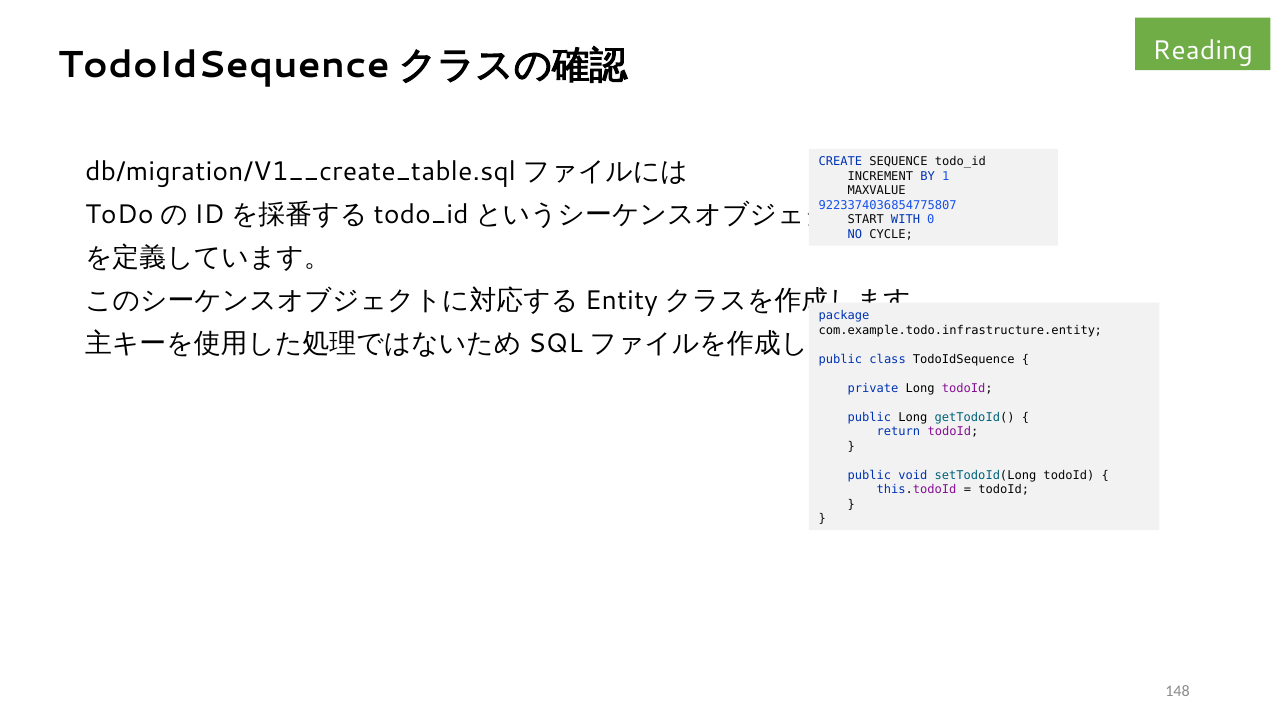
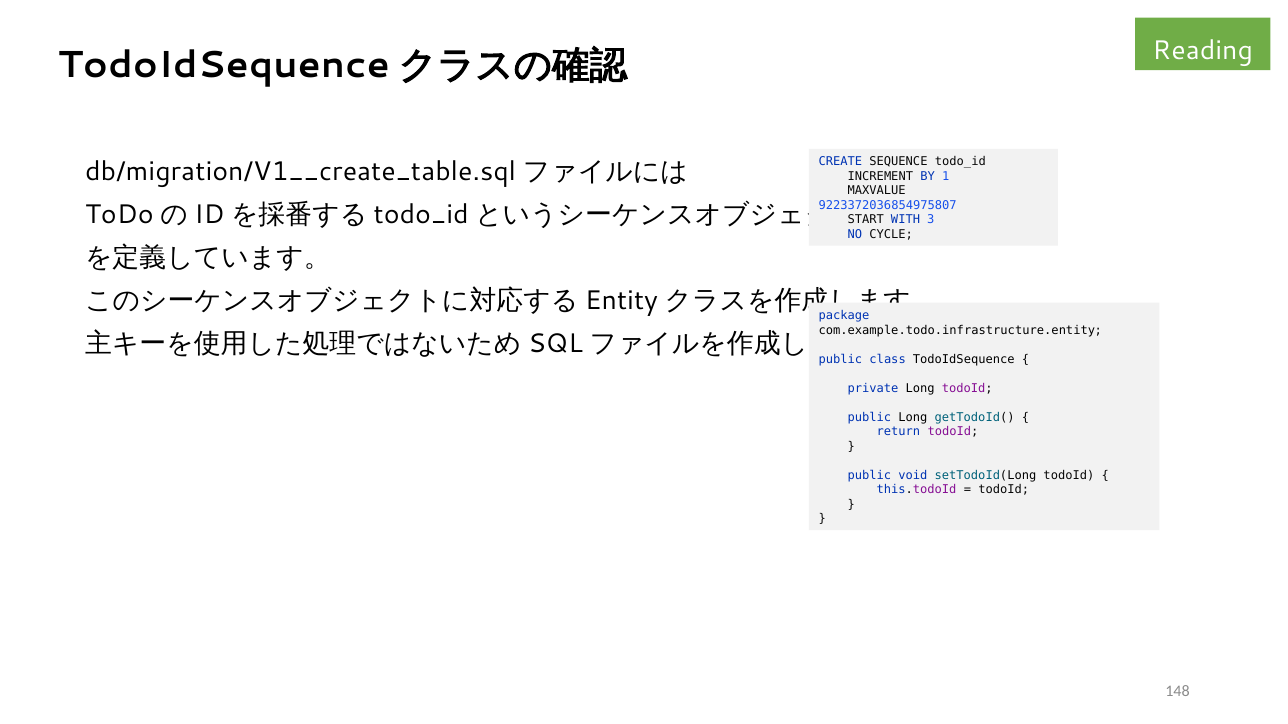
9223374036854775807: 9223374036854775807 -> 9223372036854975807 (888, 205)
0: 0 -> 3 (931, 220)
